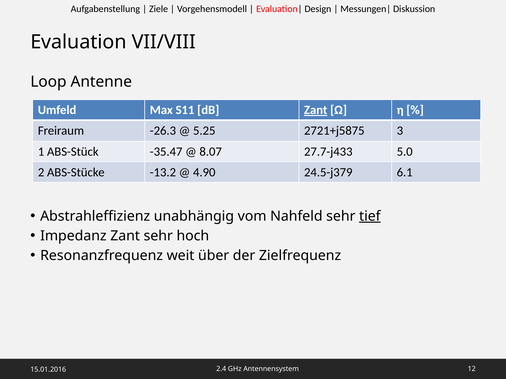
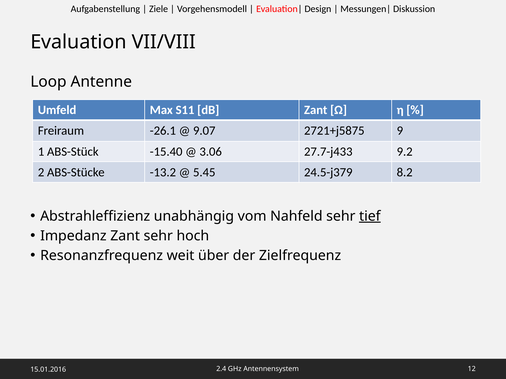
Zant underline: present -> none (316, 110)
-26.3: -26.3 -> -26.1 (163, 131)
5.25: 5.25 -> 9.07 (204, 131)
3: 3 -> 9 (400, 131)
-35.47: -35.47 -> -15.40 (166, 152)
8.07: 8.07 -> 3.06 (211, 152)
5.0: 5.0 -> 9.2 (405, 152)
4.90: 4.90 -> 5.45 (204, 172)
6.1: 6.1 -> 8.2 (405, 172)
